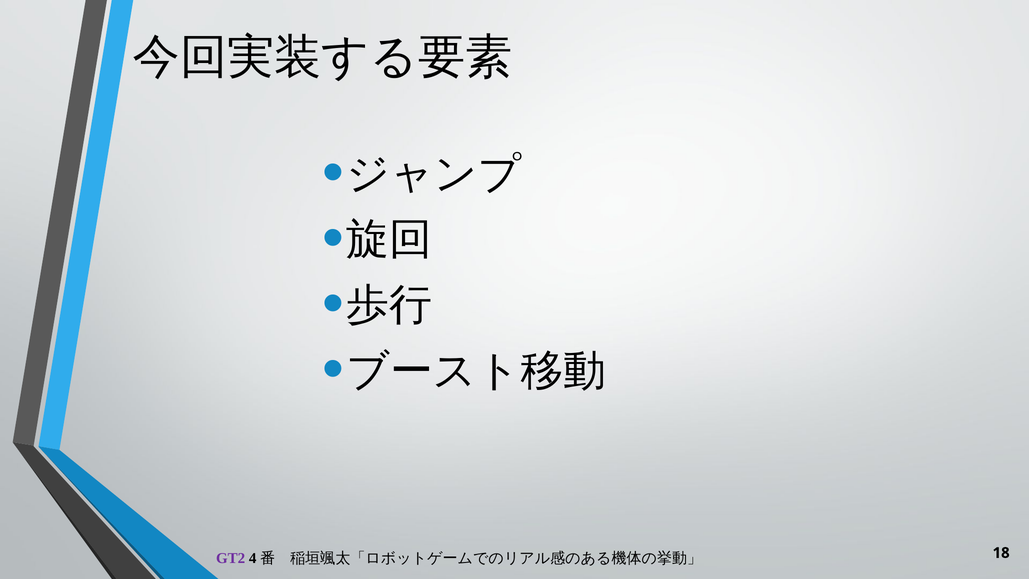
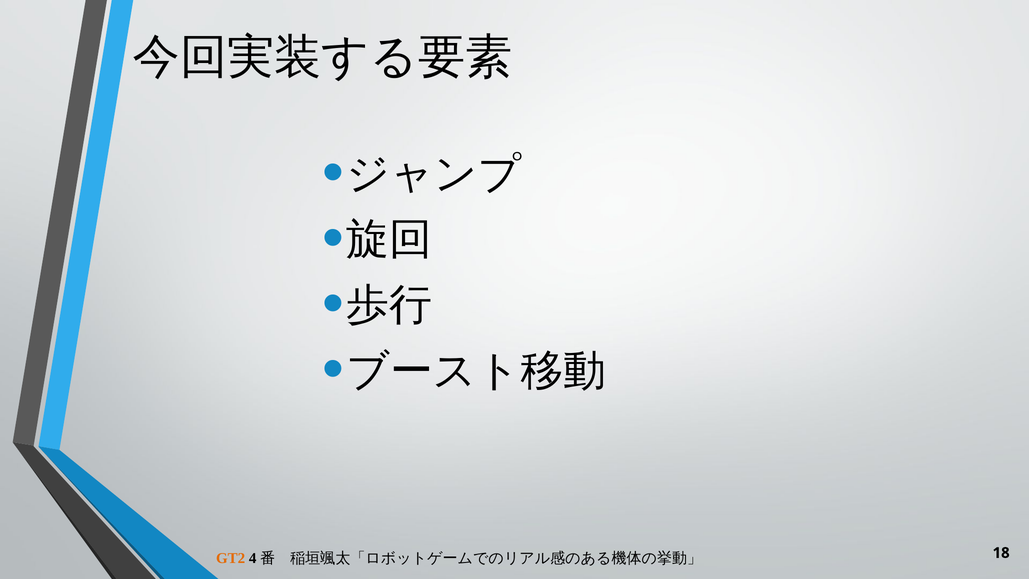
GT2 colour: purple -> orange (231, 558)
